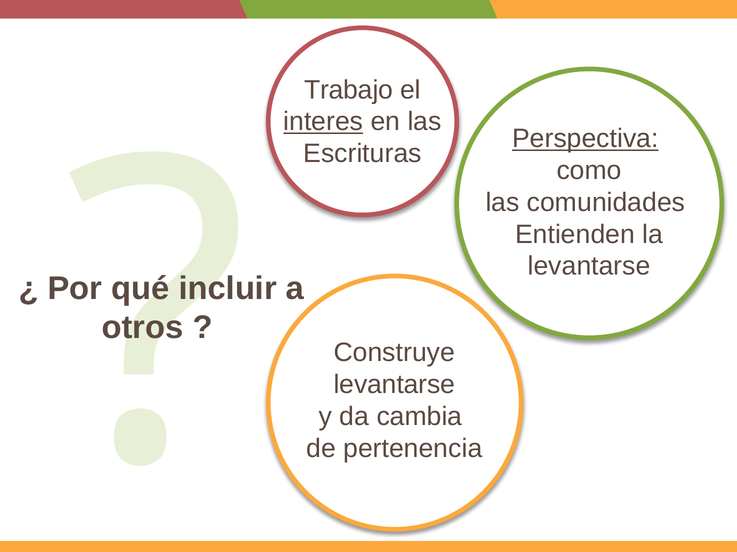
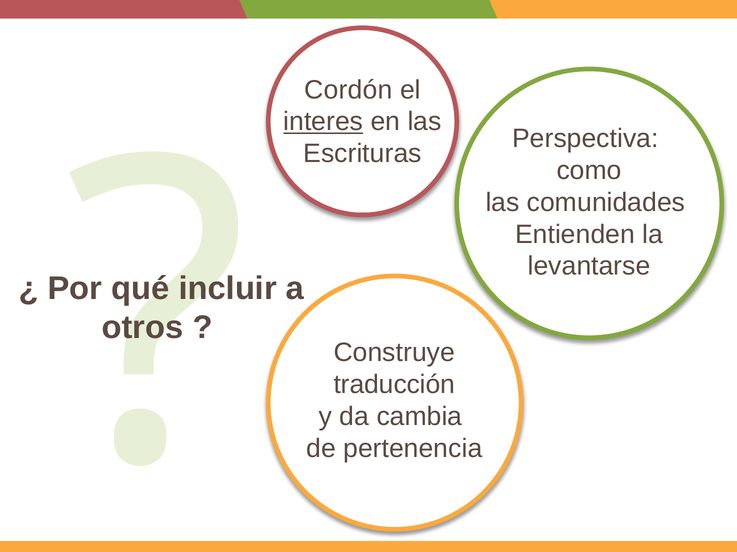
Trabajo: Trabajo -> Cordón (348, 90)
Perspectiva underline: present -> none (585, 139)
levantarse: levantarse -> traducción (394, 385)
